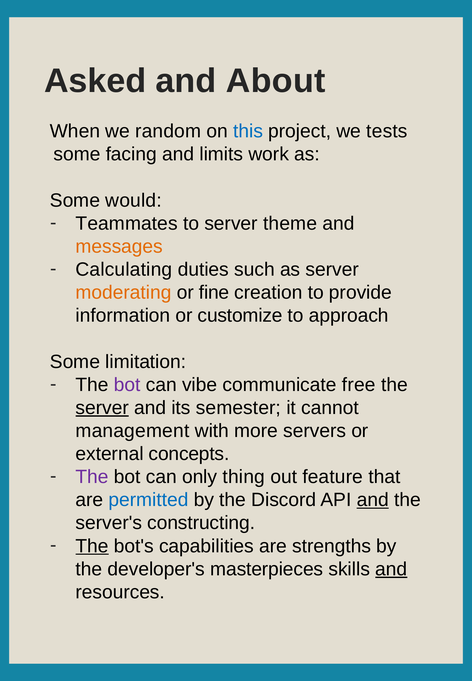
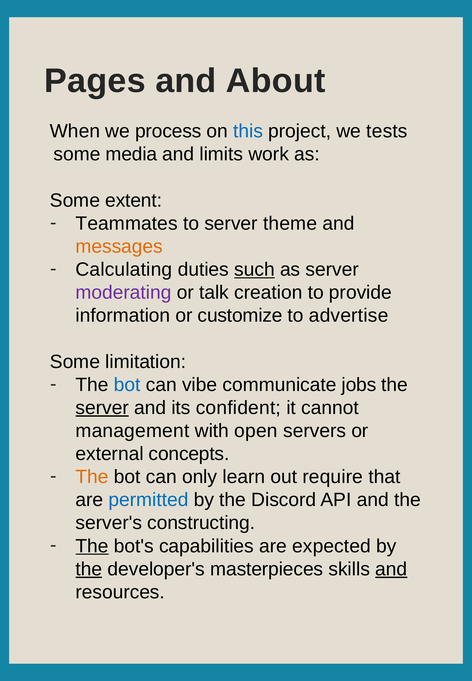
Asked: Asked -> Pages (95, 81)
random: random -> process (168, 131)
facing: facing -> media (131, 154)
would: would -> extent (134, 201)
such underline: none -> present (254, 270)
moderating colour: orange -> purple (123, 293)
fine: fine -> talk (214, 293)
approach: approach -> advertise (349, 316)
bot colour: purple -> blue (127, 385)
free: free -> jobs (359, 385)
semester: semester -> confident (238, 408)
more: more -> open (256, 431)
The colour: purple -> orange (92, 477)
thing: thing -> learn (244, 477)
feature: feature -> require (333, 477)
and underline: present -> none (373, 500)
strengths: strengths -> expected (332, 547)
the underline: none -> present (89, 570)
